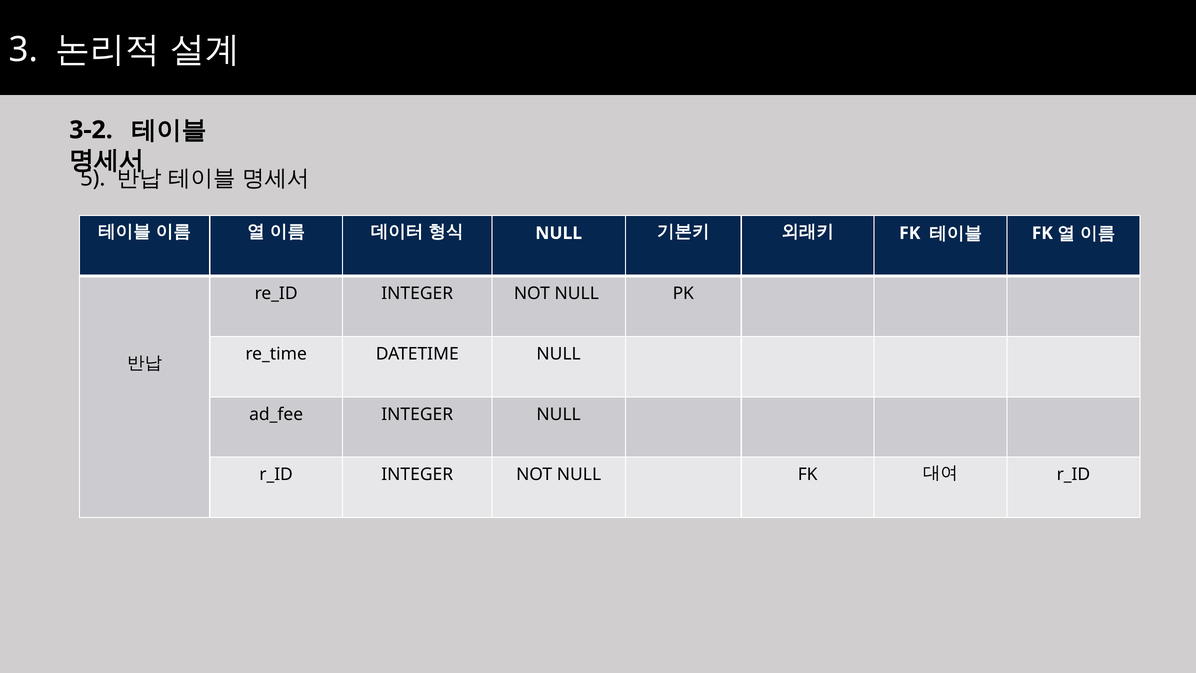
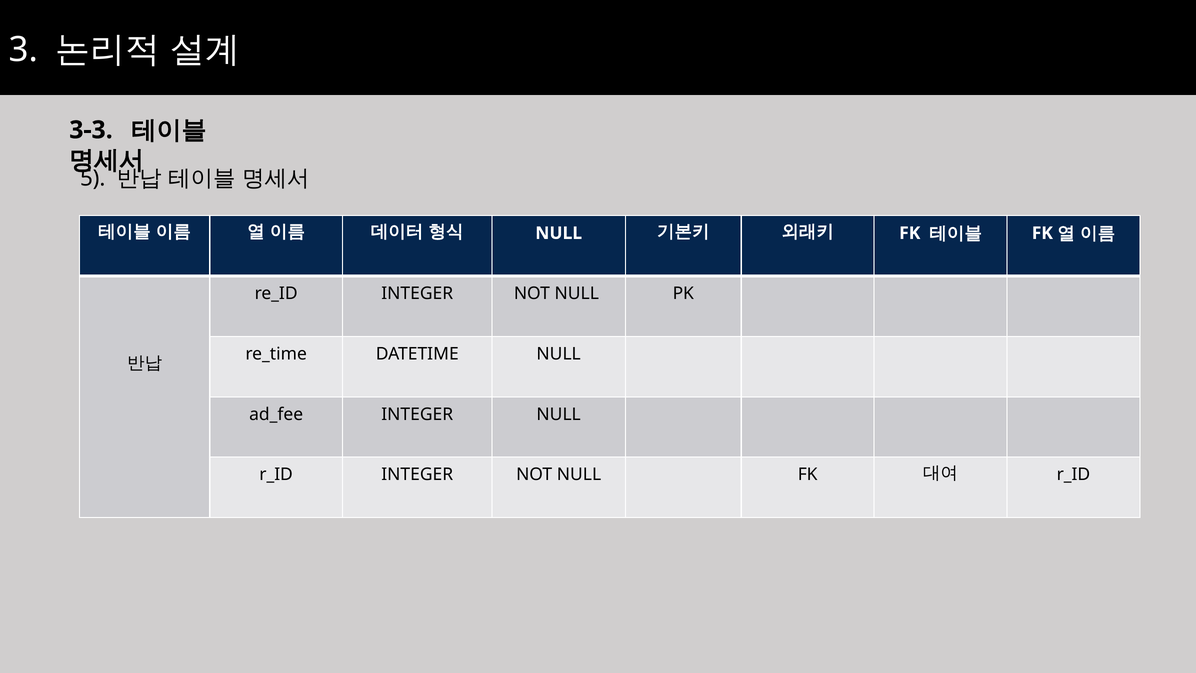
3-2: 3-2 -> 3-3 (91, 130)
